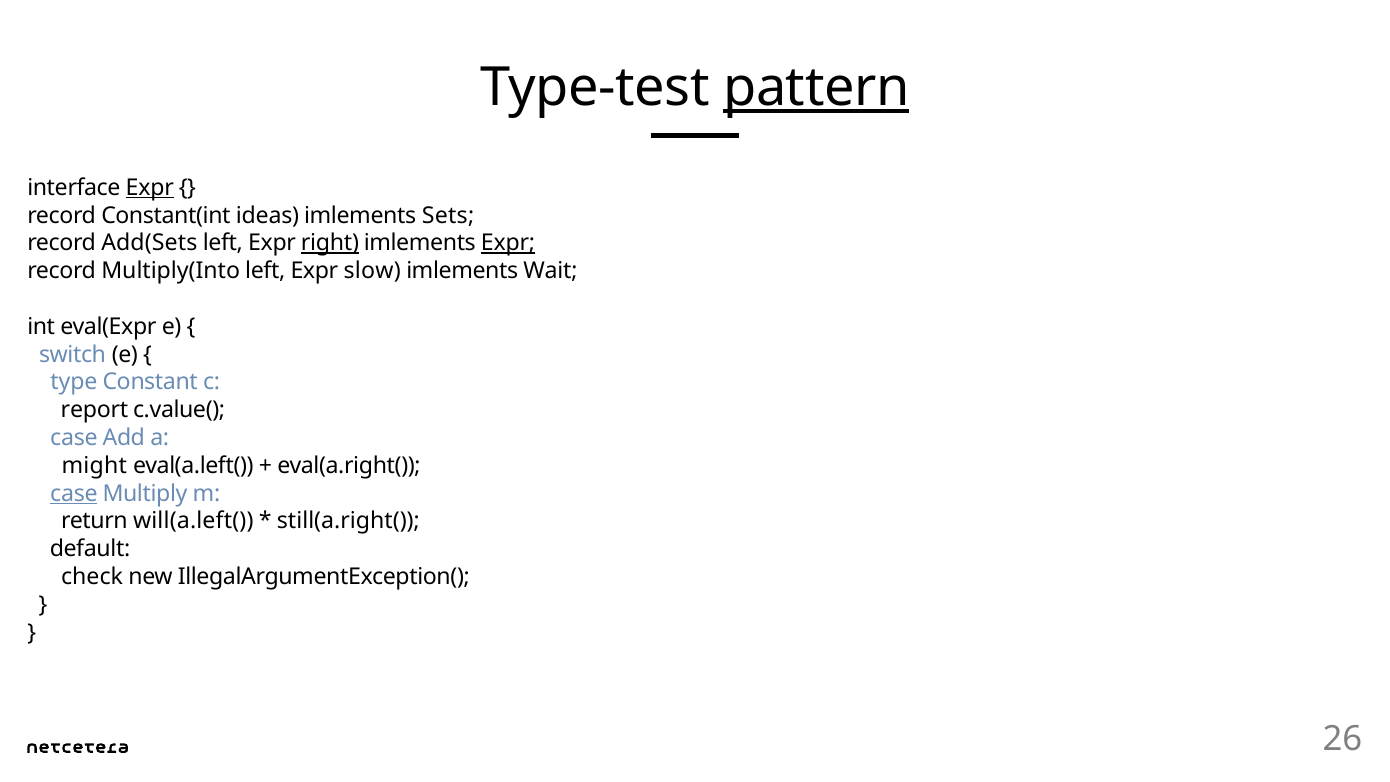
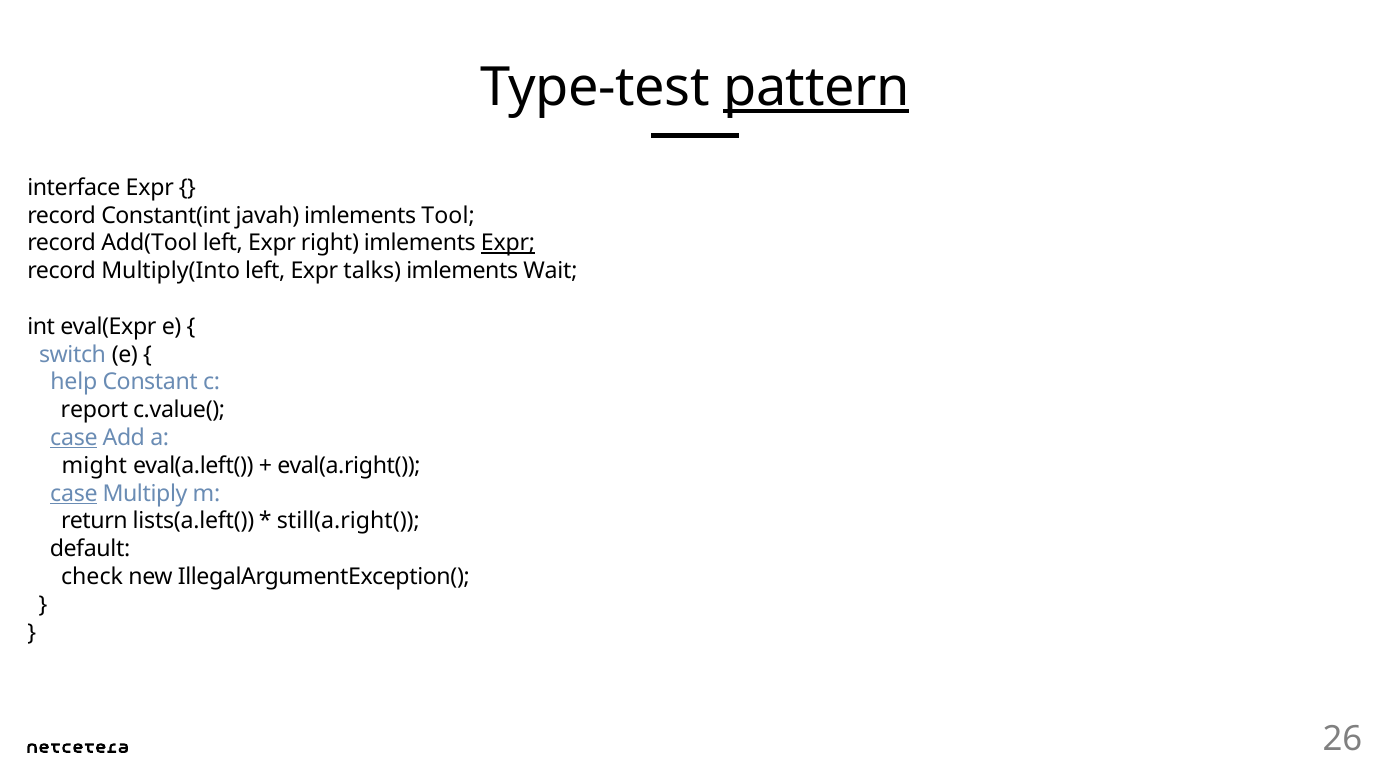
Expr underline: present -> none (150, 188)
ideas: ideas -> javah (268, 215)
Sets: Sets -> Tool (448, 215)
Add(Sets: Add(Sets -> Add(Tool (149, 243)
right underline: present -> none (330, 243)
slow: slow -> talks (372, 271)
type: type -> help (74, 382)
case underline: none -> present (74, 438)
will(a.left(: will(a.left( -> lists(a.left( (193, 521)
